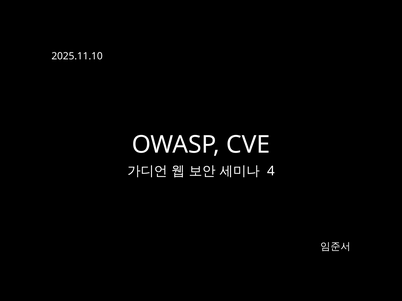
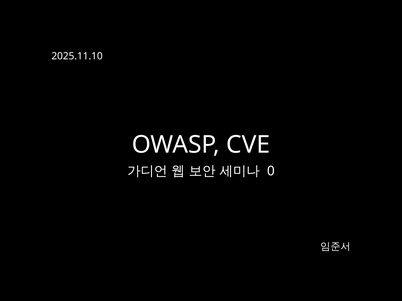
4: 4 -> 0 (271, 171)
